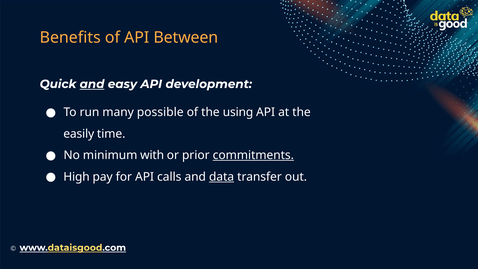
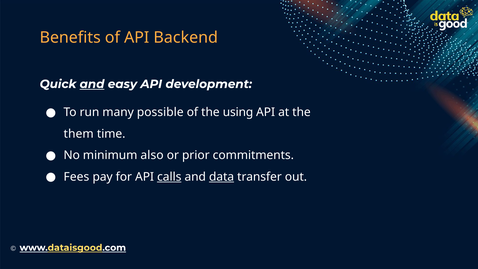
Between: Between -> Backend (186, 38)
easily: easily -> them (79, 134)
with: with -> also (152, 155)
commitments underline: present -> none (253, 155)
High: High -> Fees (76, 177)
calls underline: none -> present (169, 177)
